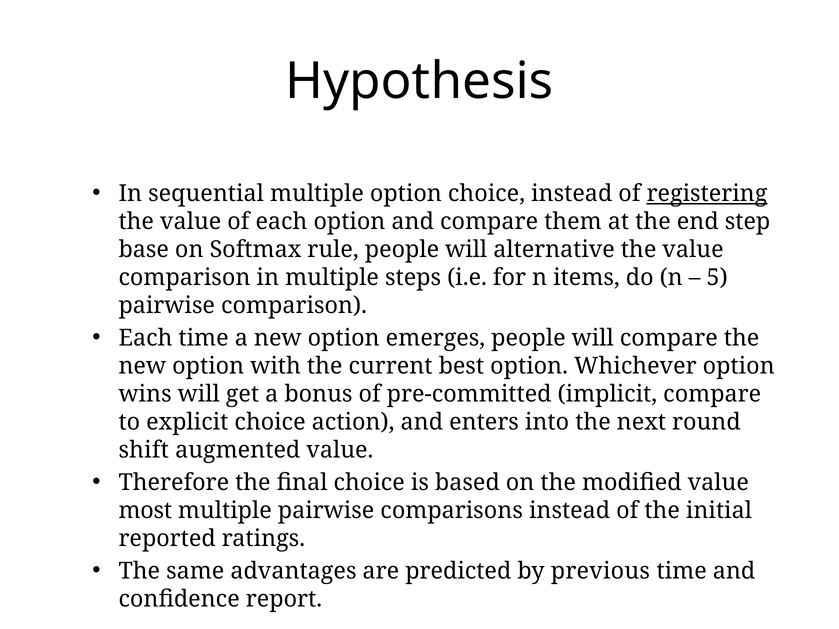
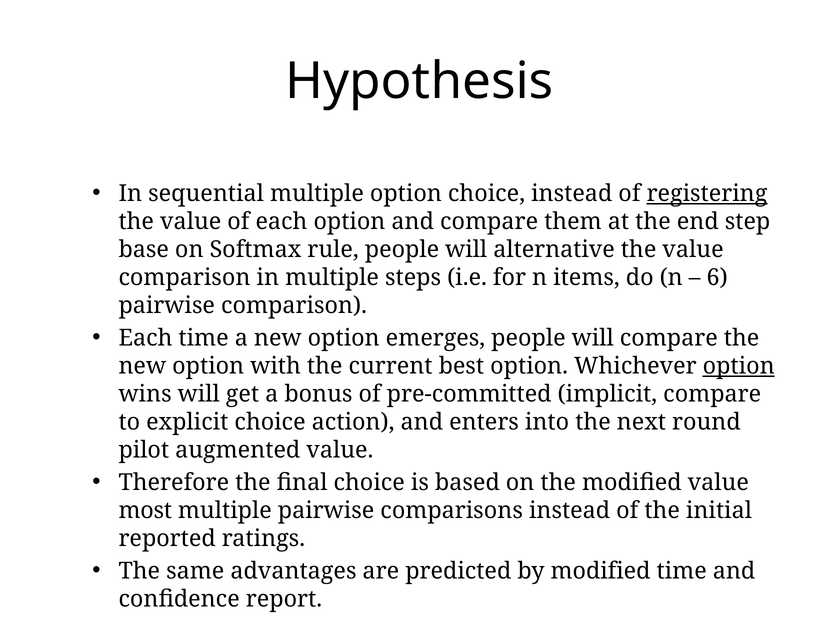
5: 5 -> 6 (717, 278)
option underline: none -> present (739, 366)
shift: shift -> pilot (144, 450)
by previous: previous -> modified (601, 571)
